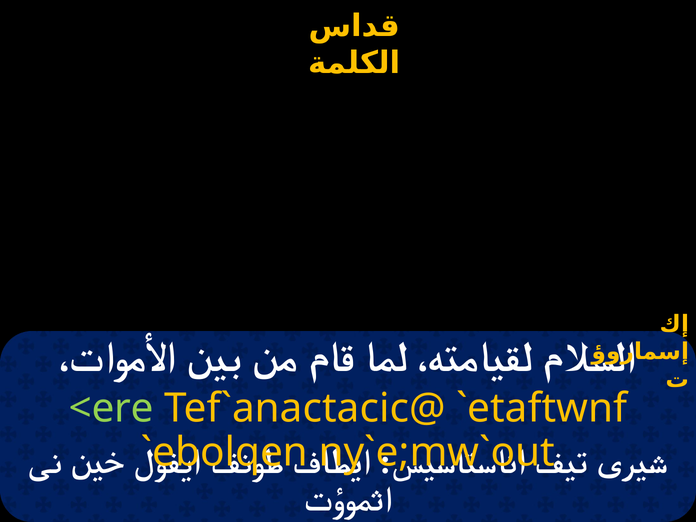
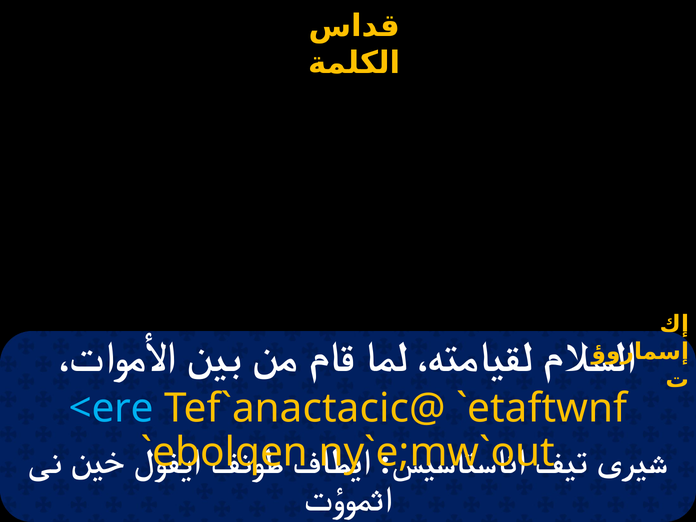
<ere colour: light green -> light blue (111, 409)
